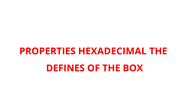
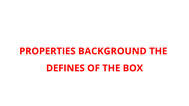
HEXADECIMAL: HEXADECIMAL -> BACKGROUND (112, 51)
